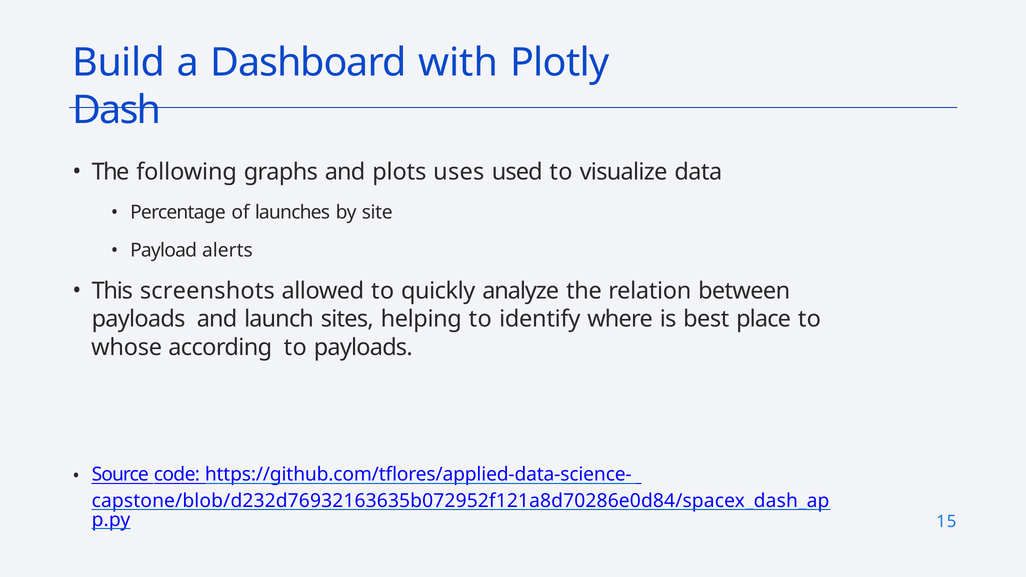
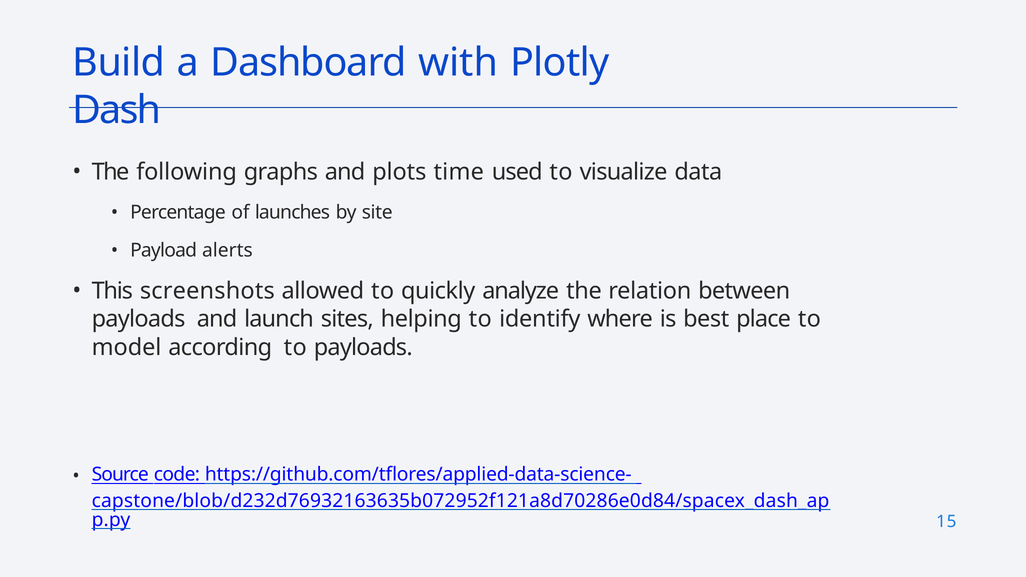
uses: uses -> time (459, 172)
whose: whose -> model (127, 347)
